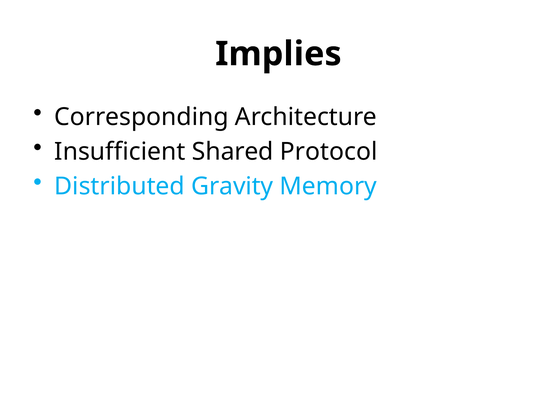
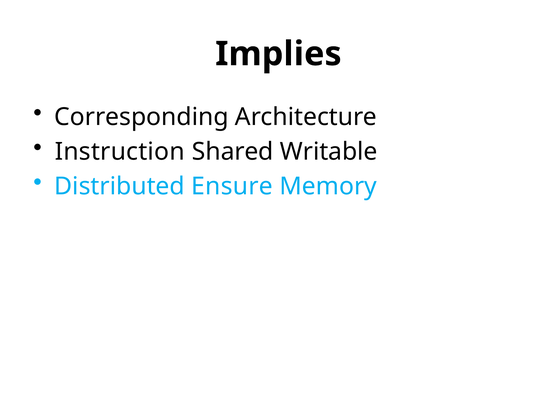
Insufficient: Insufficient -> Instruction (120, 152)
Protocol: Protocol -> Writable (329, 152)
Gravity: Gravity -> Ensure (232, 186)
